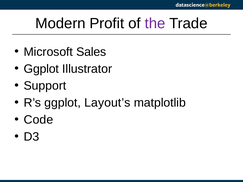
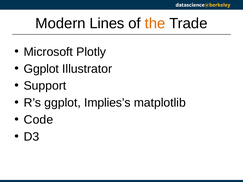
Profit: Profit -> Lines (107, 24)
the colour: purple -> orange (155, 24)
Sales: Sales -> Plotly (91, 52)
Layout’s: Layout’s -> Implies’s (107, 103)
